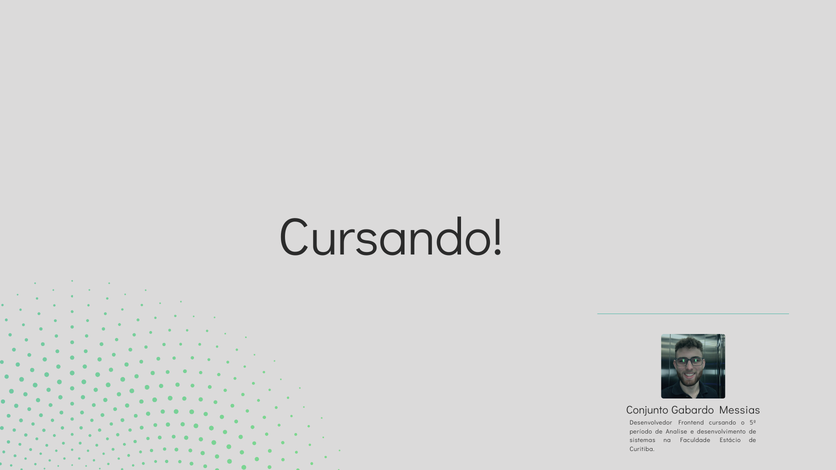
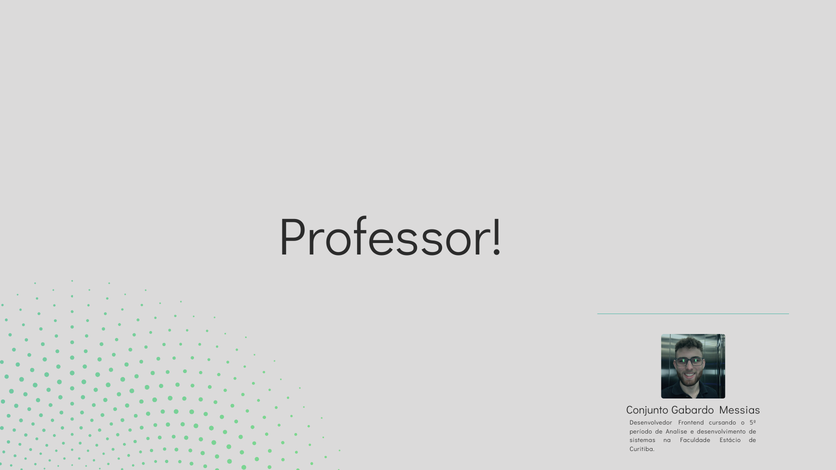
Cursando: Cursando -> Professor (391, 237)
